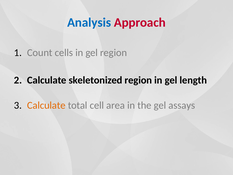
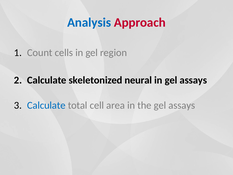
skeletonized region: region -> neural (138, 80)
in gel length: length -> assays (193, 80)
Calculate colour: orange -> blue (46, 105)
